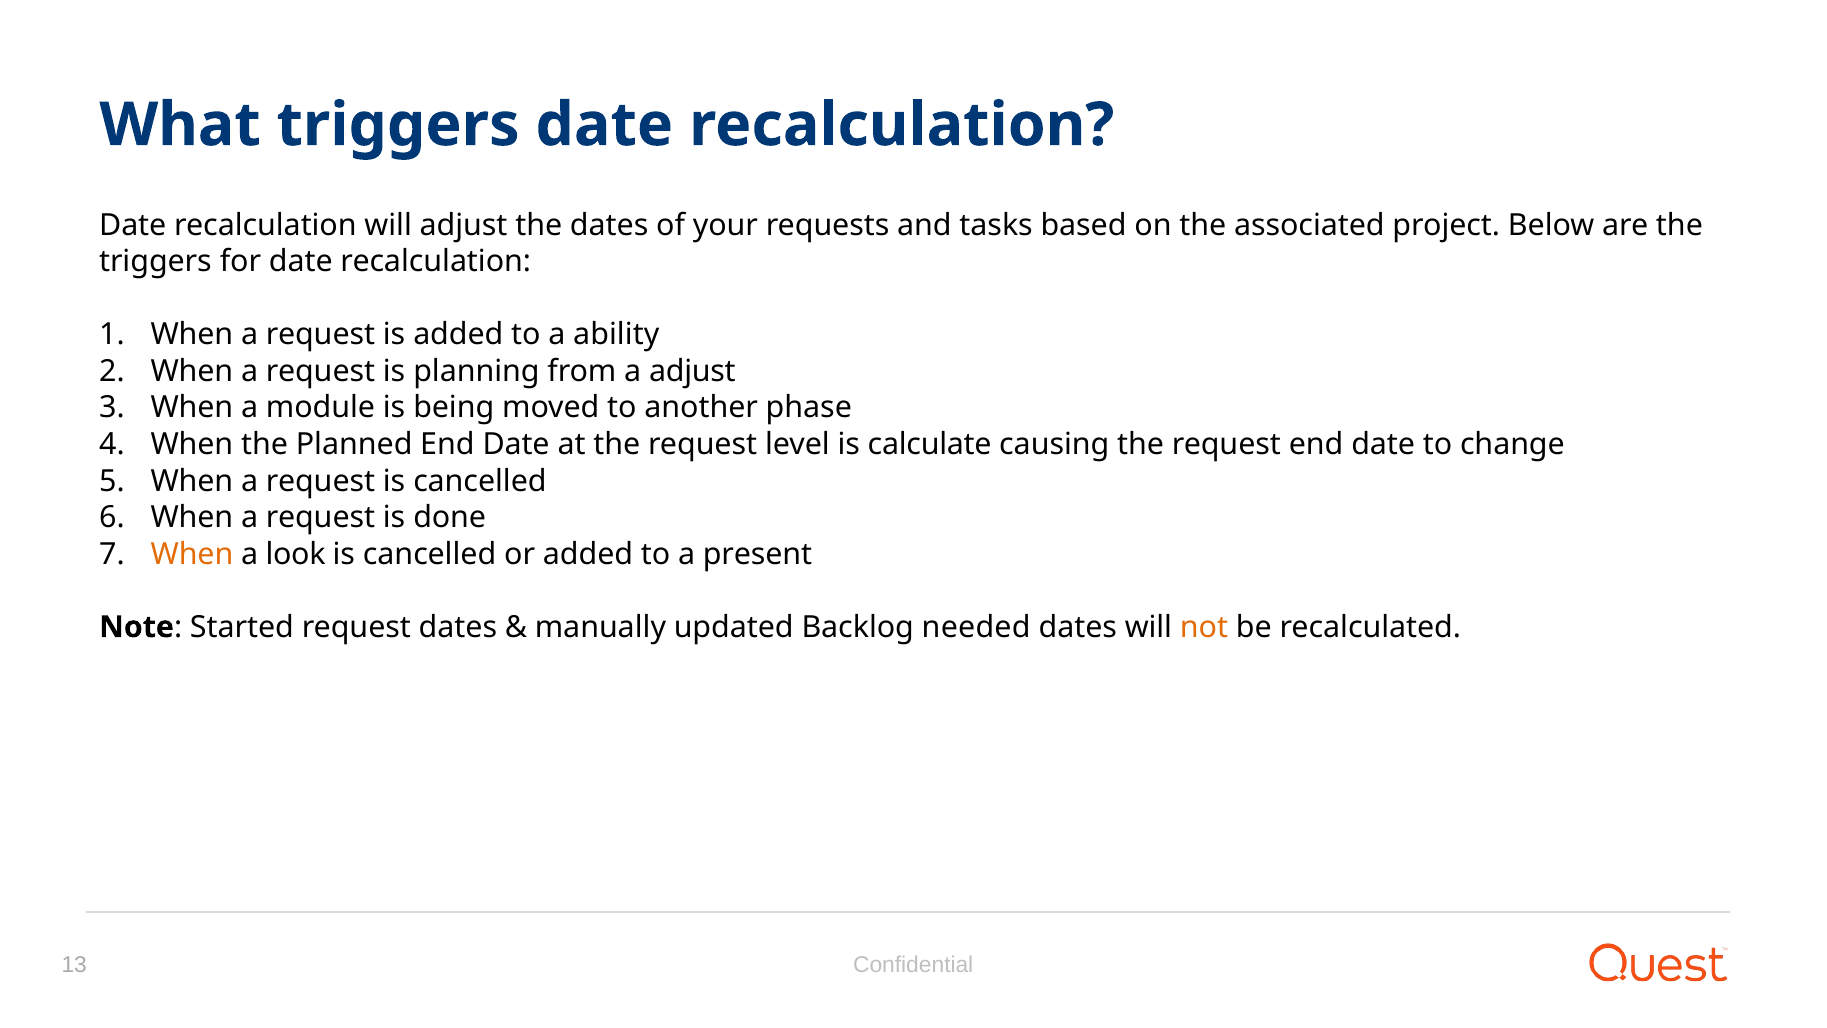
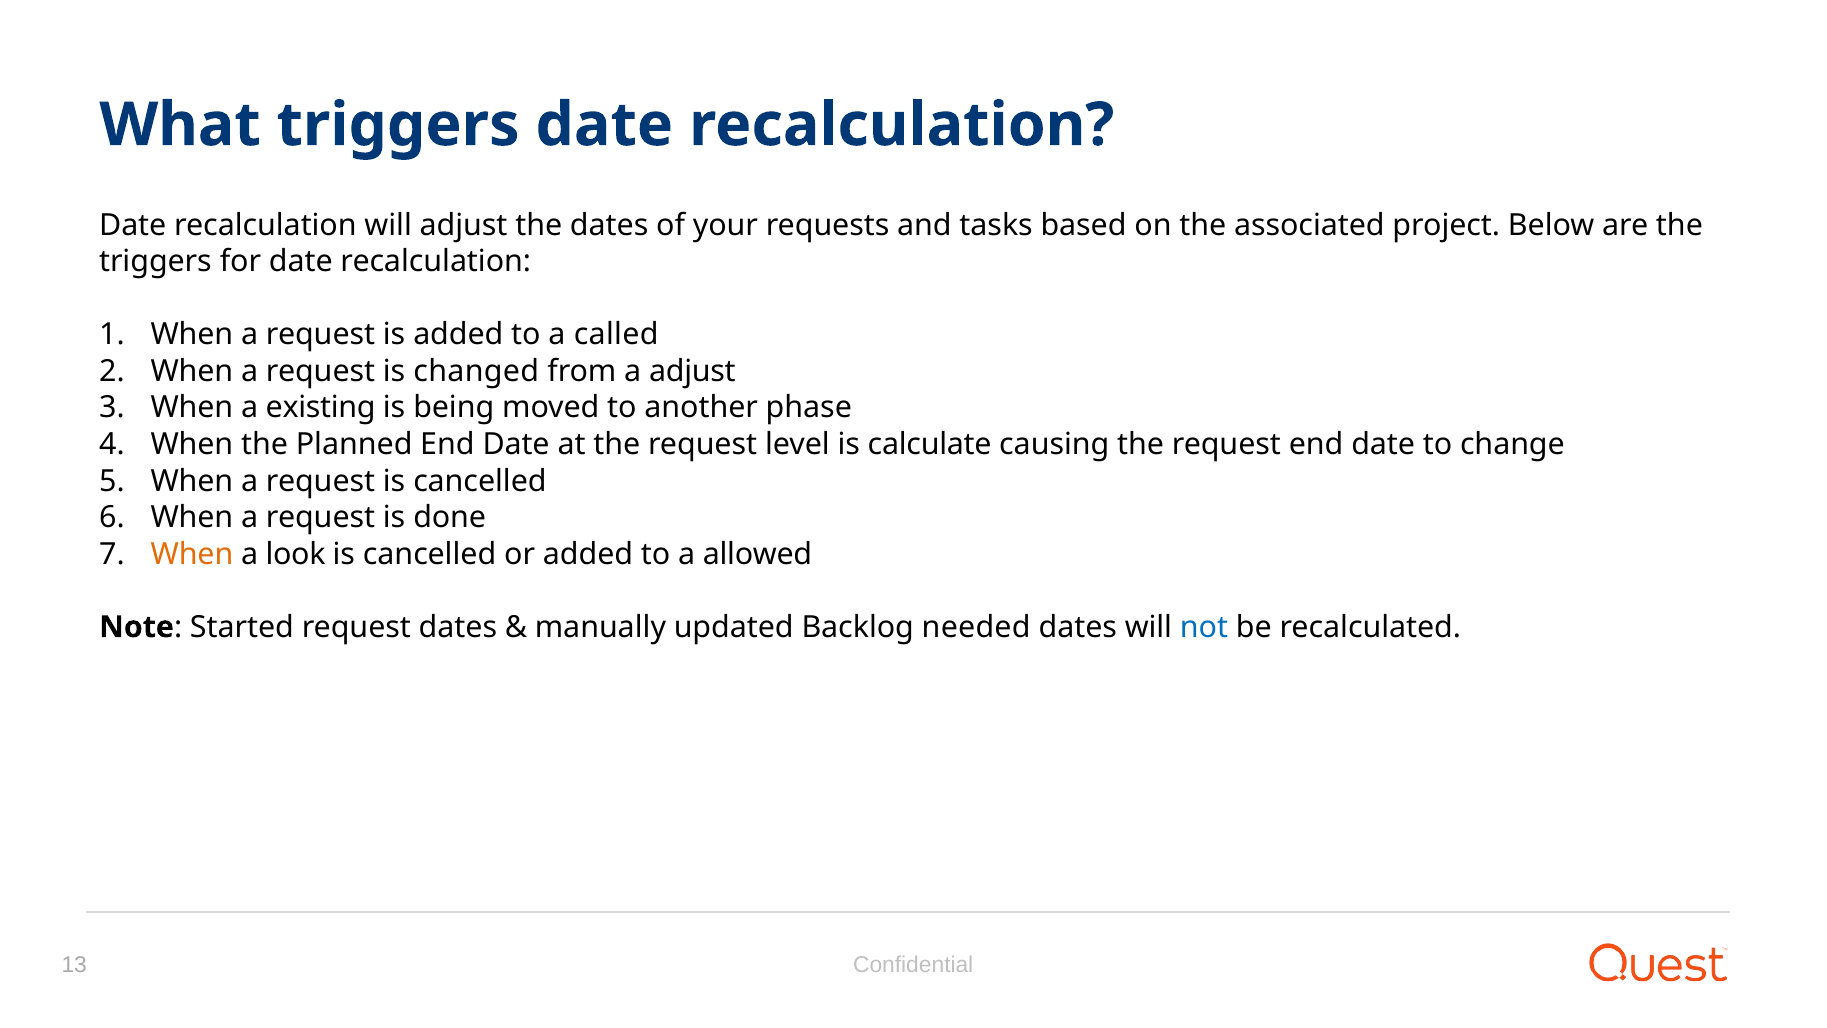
ability: ability -> called (616, 335)
planning: planning -> changed (476, 371)
module: module -> existing (321, 408)
present: present -> allowed (758, 554)
not colour: orange -> blue (1204, 627)
